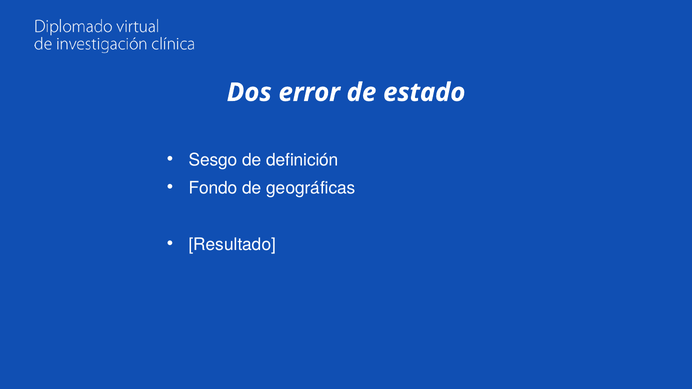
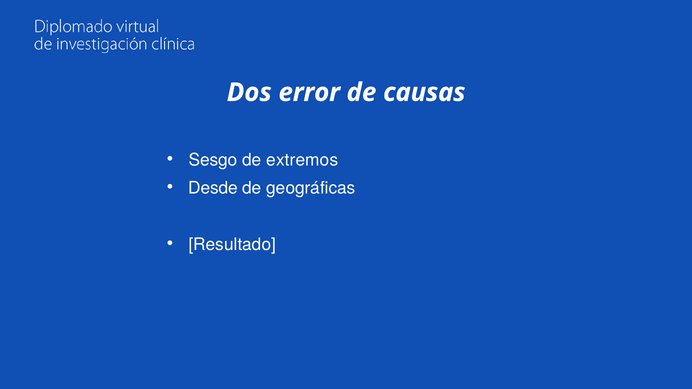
estado: estado -> causas (424, 93)
definición: definición -> extremos (302, 160)
Fondo: Fondo -> Desde (213, 188)
